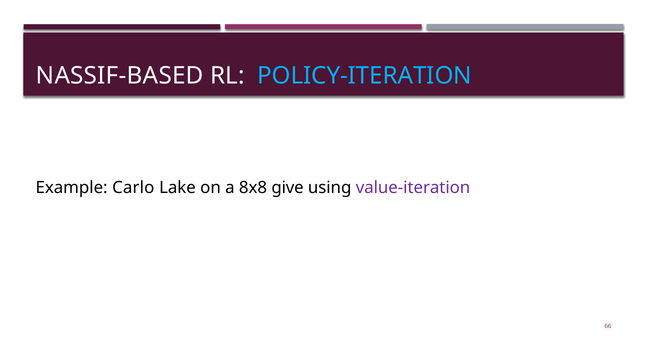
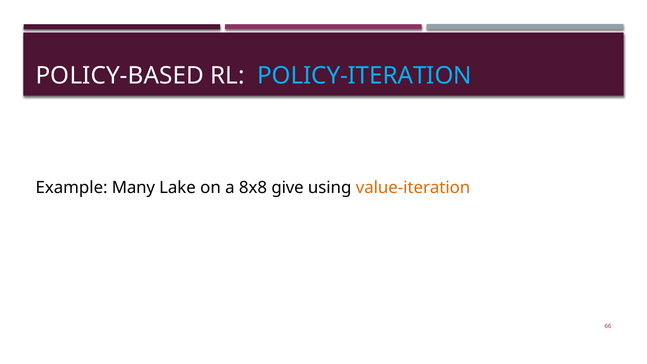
NASSIF-BASED: NASSIF-BASED -> POLICY-BASED (120, 76)
Carlo: Carlo -> Many (133, 188)
value-iteration colour: purple -> orange (413, 188)
